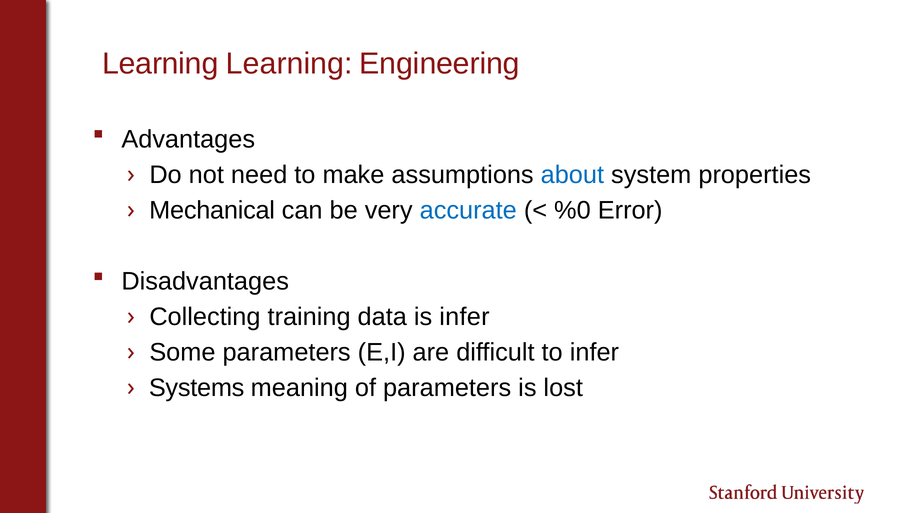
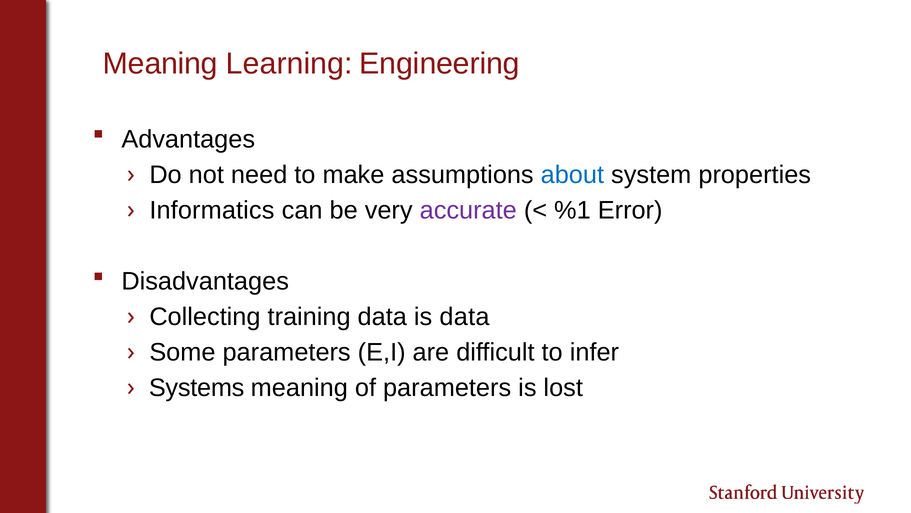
Learning: Learning -> Meaning (160, 64)
Mechanical: Mechanical -> Informatics (212, 210)
accurate colour: blue -> purple (468, 210)
%0: %0 -> %1 (572, 210)
is infer: infer -> data (464, 316)
